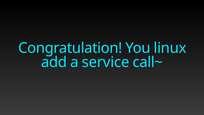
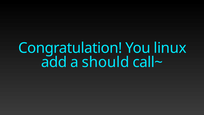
service: service -> should (106, 62)
